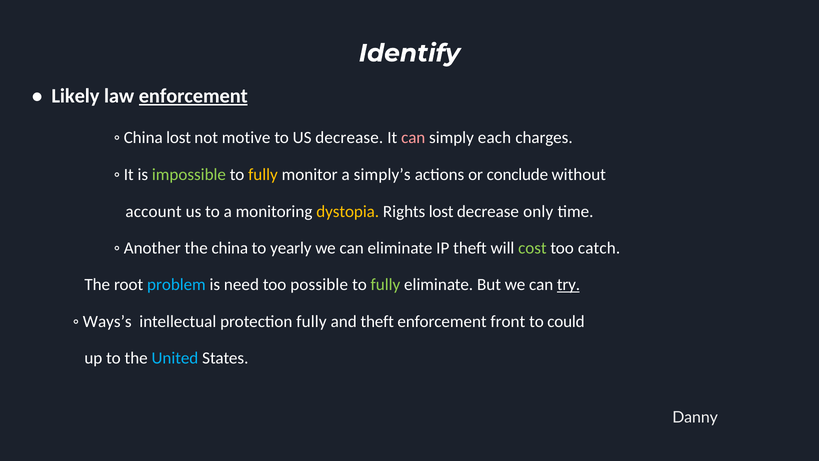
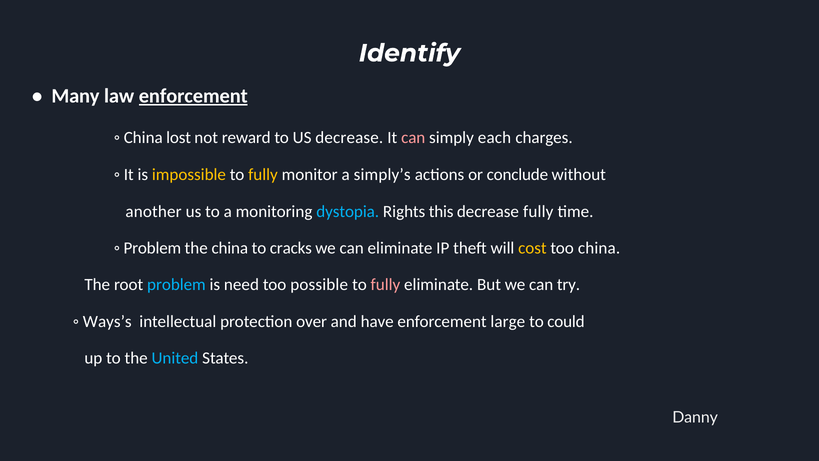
Likely: Likely -> Many (75, 96)
motive: motive -> reward (246, 137)
impossible colour: light green -> yellow (189, 175)
account: account -> another (154, 211)
dystopia colour: yellow -> light blue (348, 211)
Rights lost: lost -> this (441, 211)
decrease only: only -> fully (538, 211)
Another: Another -> Problem (152, 248)
yearly: yearly -> cracks (291, 248)
cost colour: light green -> yellow (532, 248)
too catch: catch -> china (599, 248)
fully colour: light green -> pink (385, 285)
try underline: present -> none (569, 285)
protection fully: fully -> over (312, 321)
and theft: theft -> have (377, 321)
front: front -> large (508, 321)
